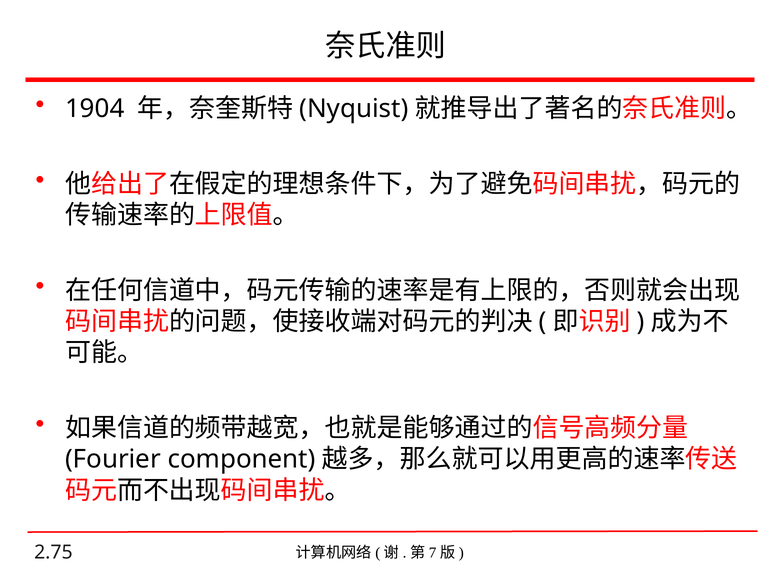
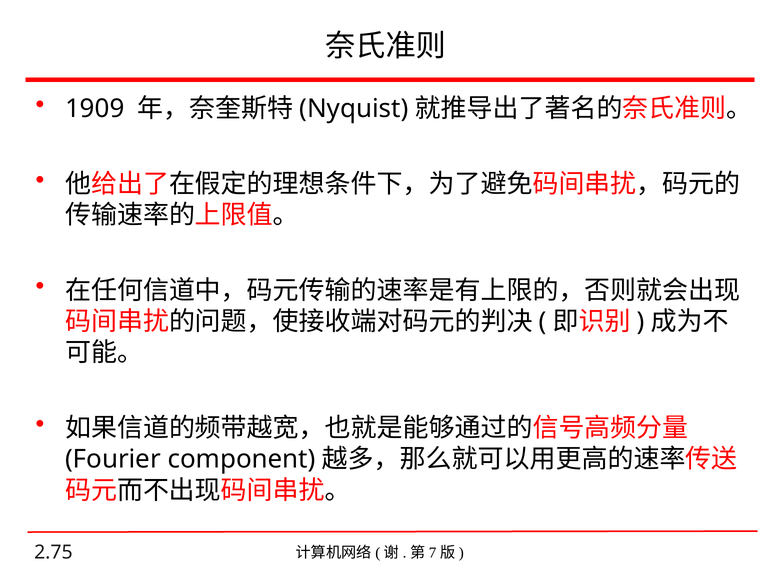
1904: 1904 -> 1909 (95, 109)
